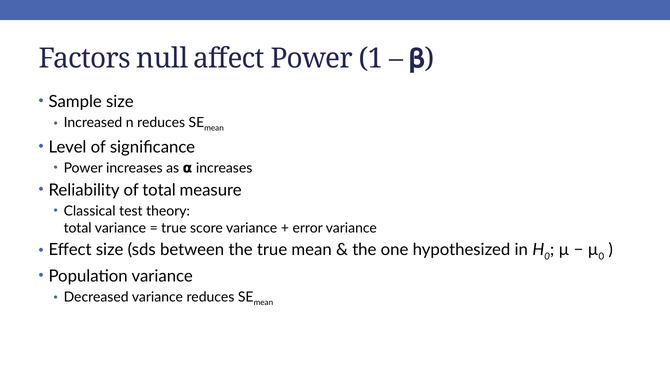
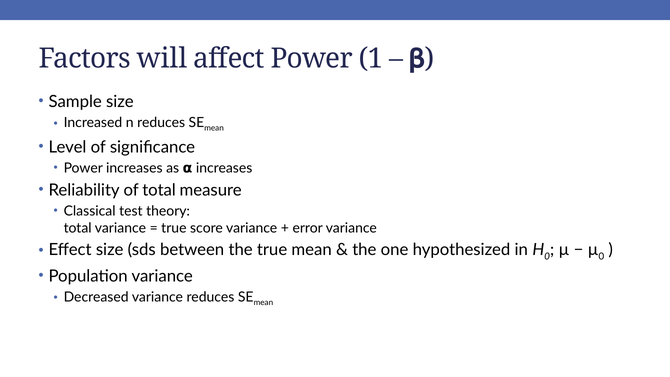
null: null -> will (162, 58)
